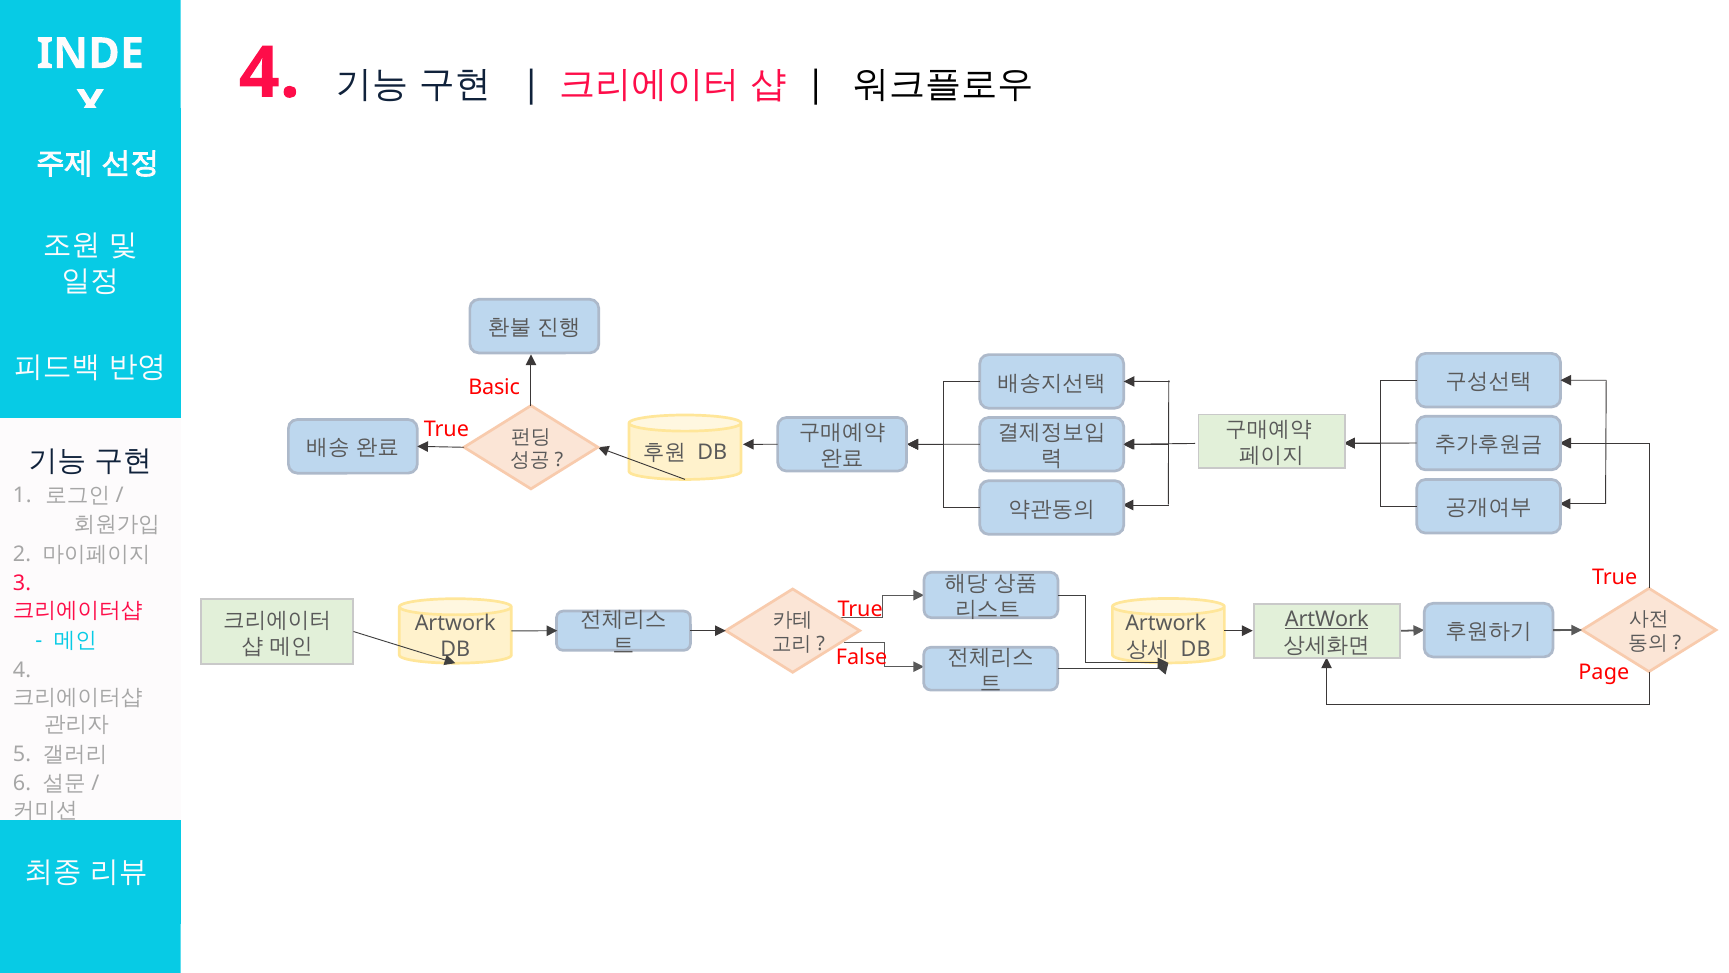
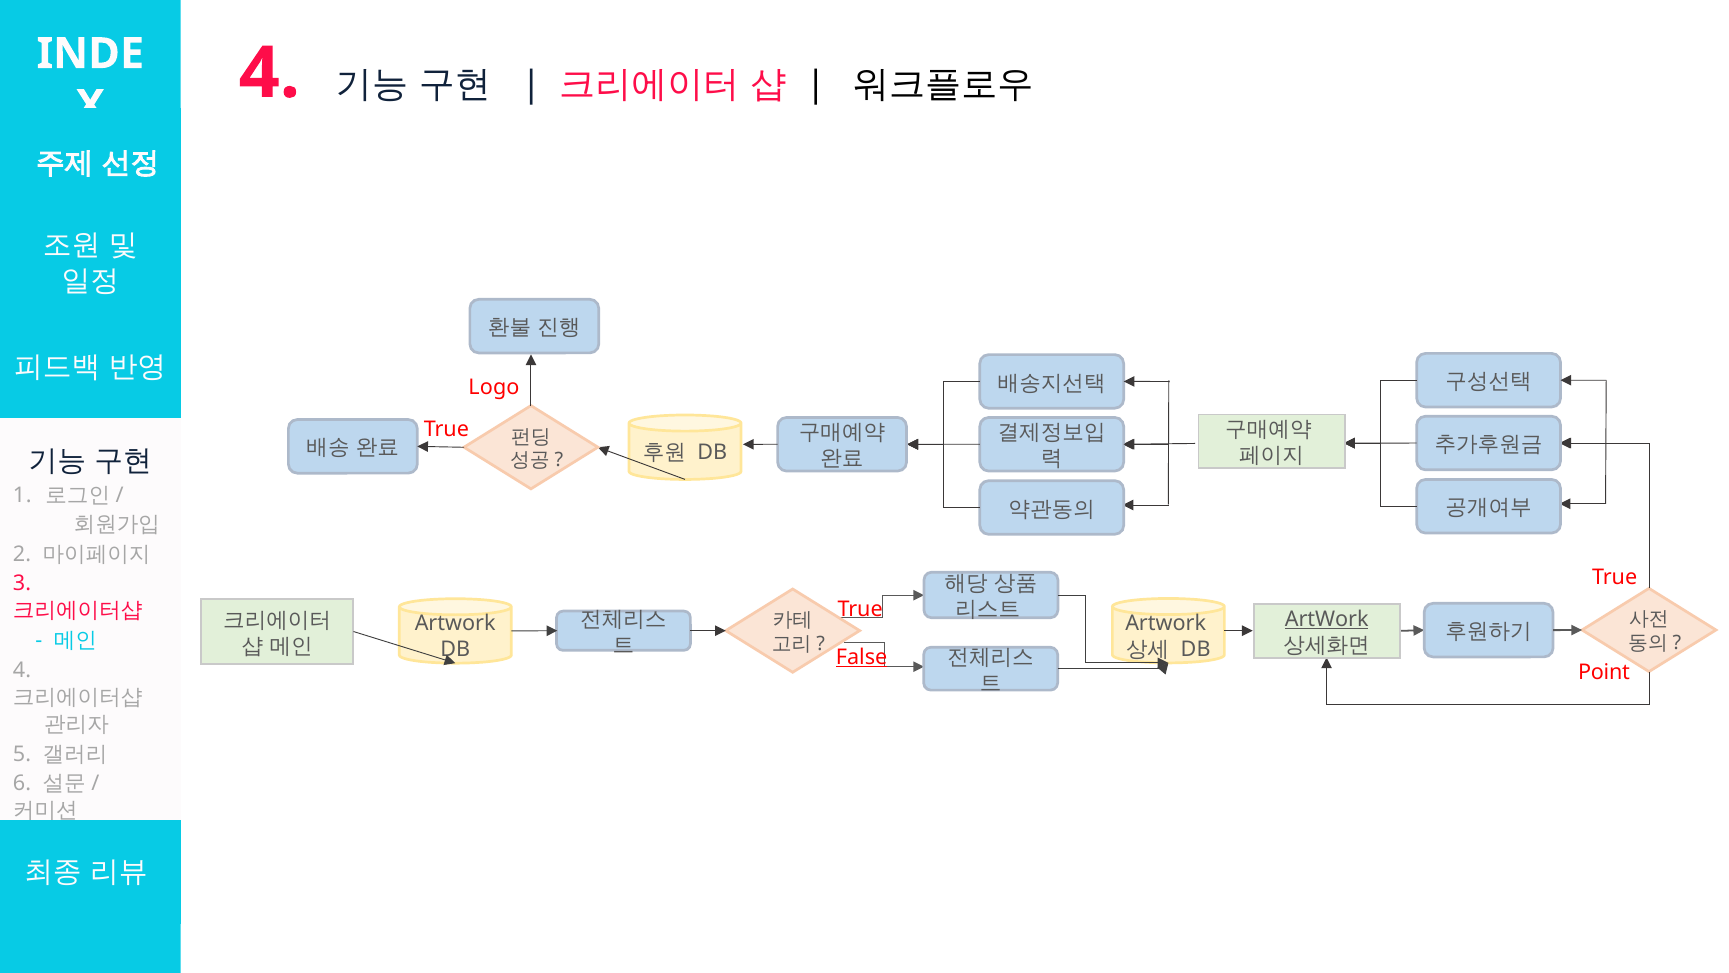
Basic: Basic -> Logo (494, 387)
False underline: none -> present (862, 657)
Page: Page -> Point (1604, 673)
